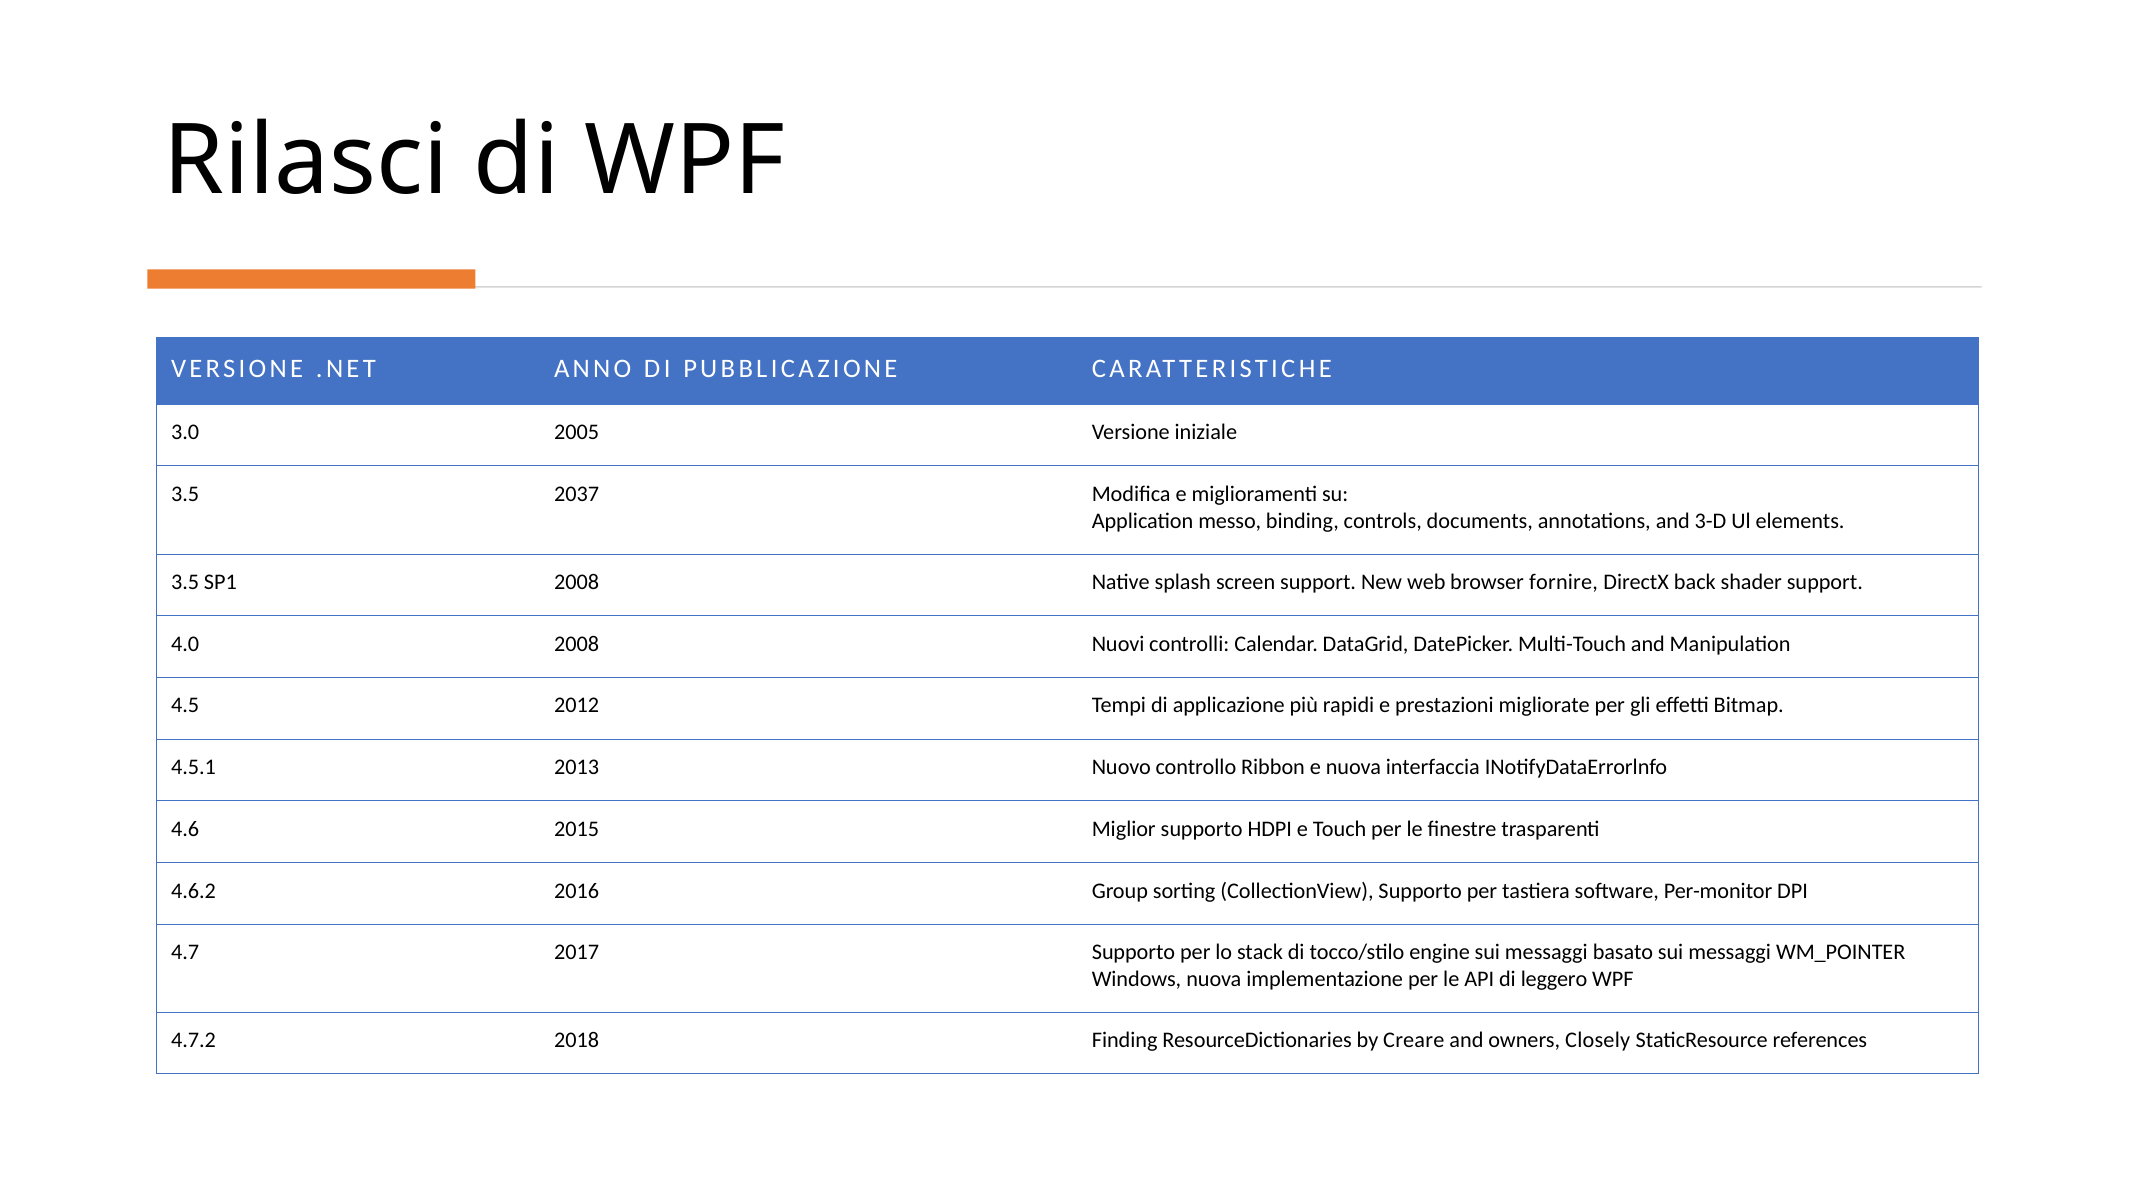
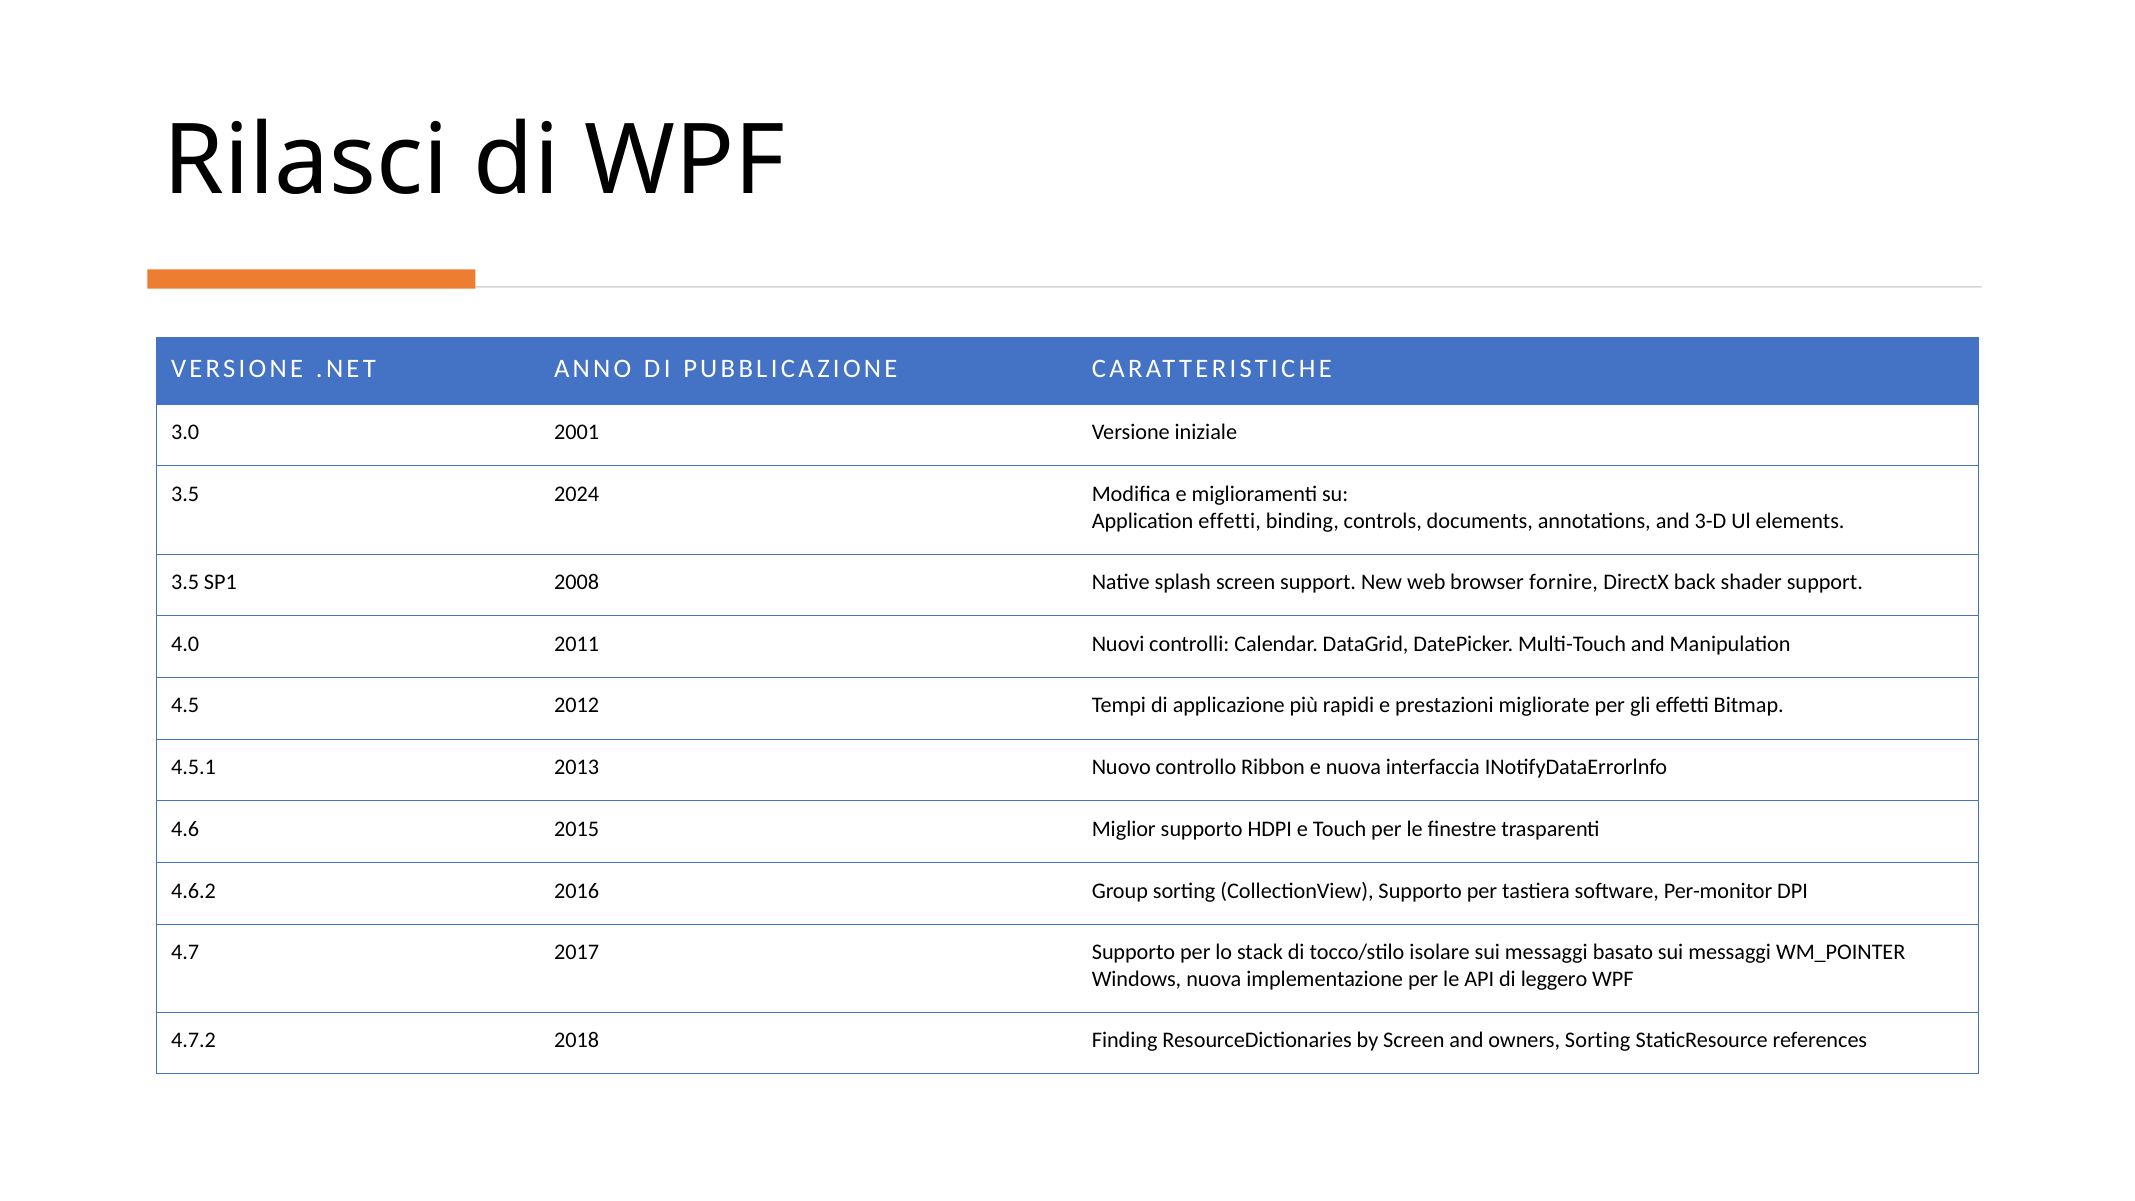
2005: 2005 -> 2001 (577, 432)
2037: 2037 -> 2024 (577, 494)
Application messo: messo -> effetti (1230, 521)
4.0 2008: 2008 -> 2011 (577, 644)
engine: engine -> isolare (1440, 952)
by Creare: Creare -> Screen (1414, 1040)
owners Closely: Closely -> Sorting (1598, 1040)
